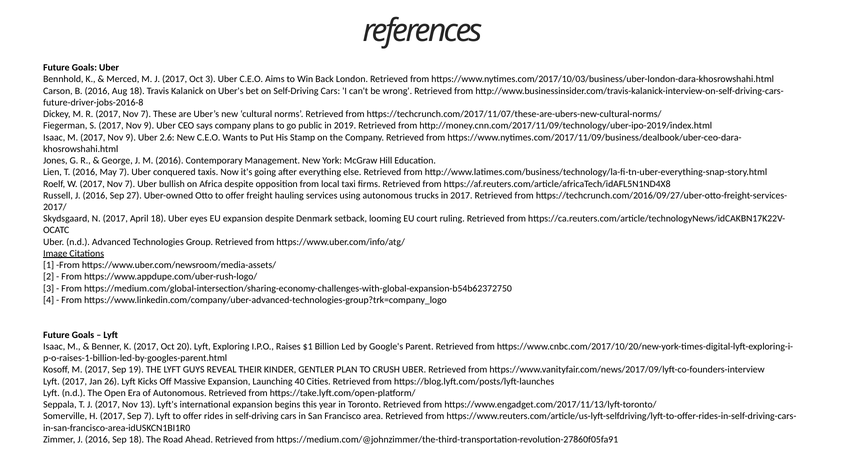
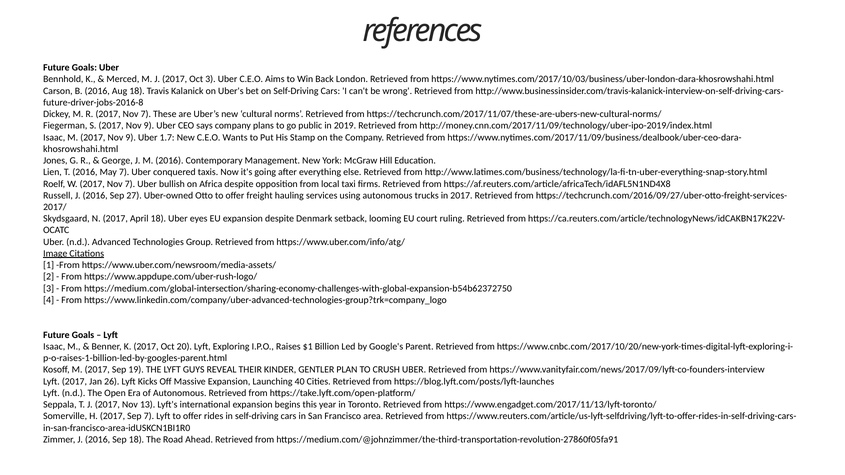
2.6: 2.6 -> 1.7 (167, 137)
